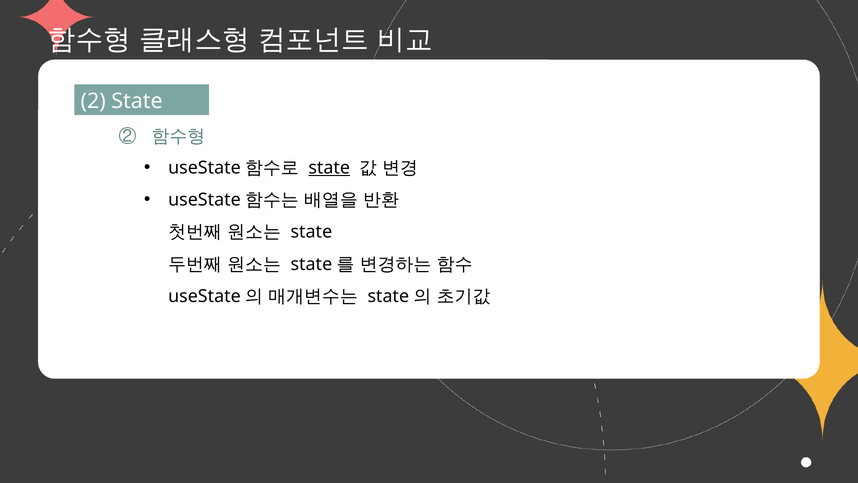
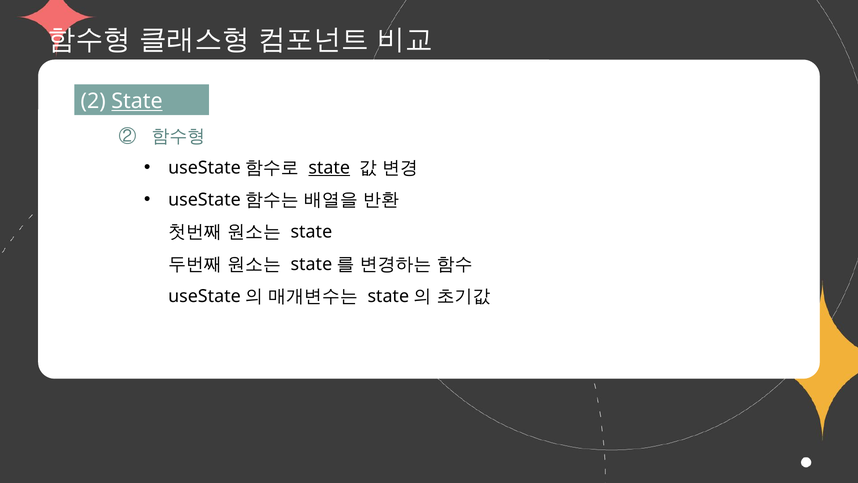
State underline: none -> present (137, 101)
